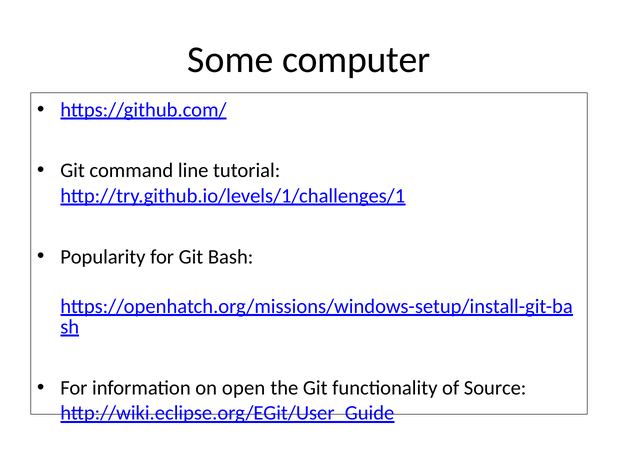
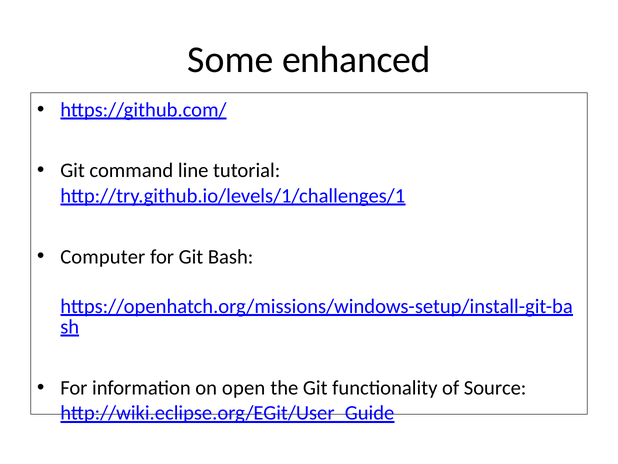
computer: computer -> enhanced (356, 60)
Popularity: Popularity -> Computer (103, 256)
